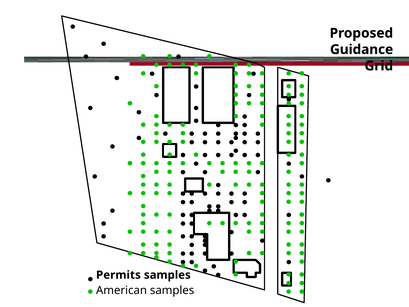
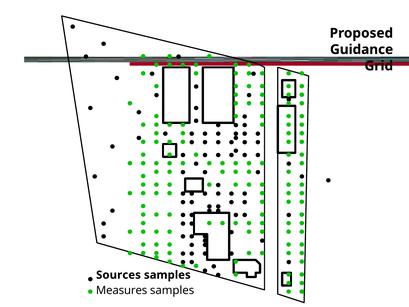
Permits: Permits -> Sources (118, 275)
American: American -> Measures (122, 290)
